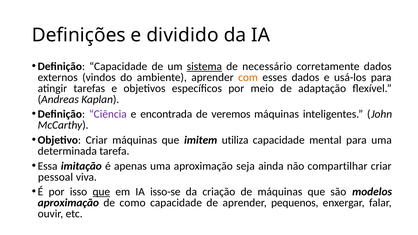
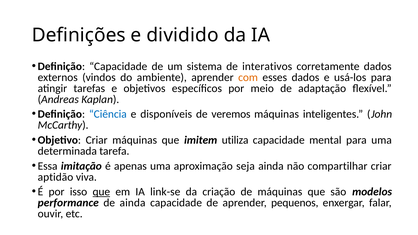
sistema underline: present -> none (204, 66)
necessário: necessário -> interativos (267, 66)
Ciência colour: purple -> blue (108, 114)
encontrada: encontrada -> disponíveis (166, 114)
pessoal: pessoal -> aptidão (56, 177)
isso-se: isso-se -> link-se (165, 192)
aproximação: aproximação -> performance (68, 203)
de como: como -> ainda (133, 203)
